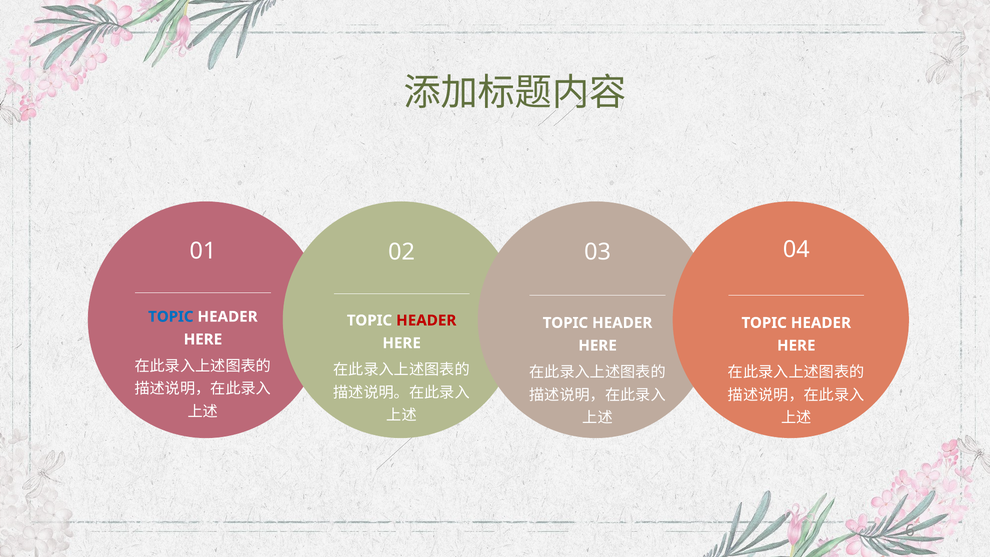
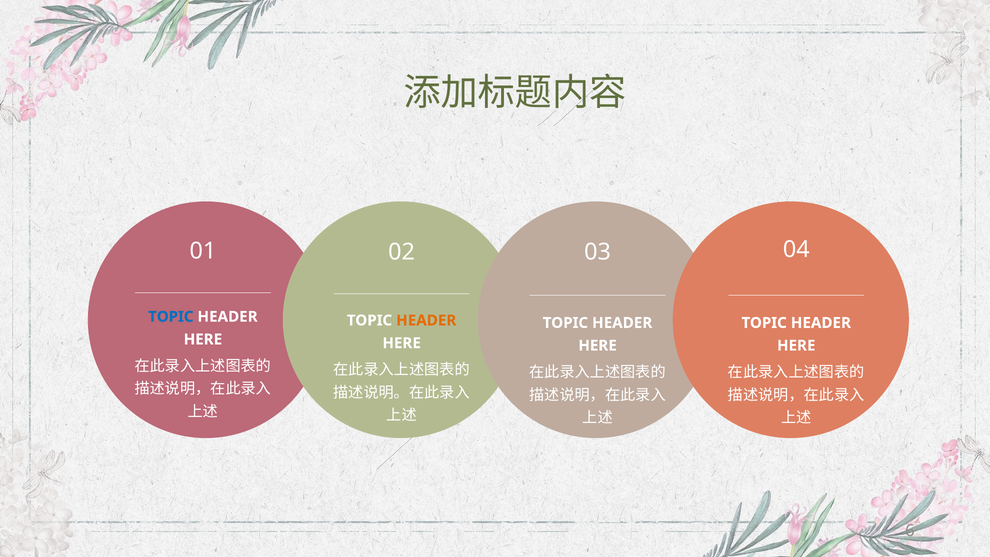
HEADER colour: red -> orange (426, 320)
